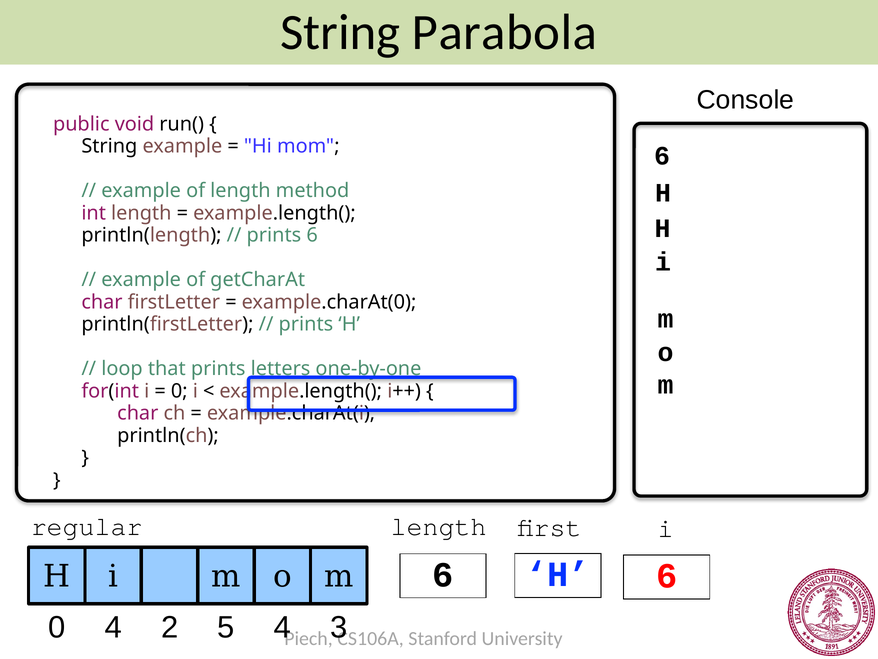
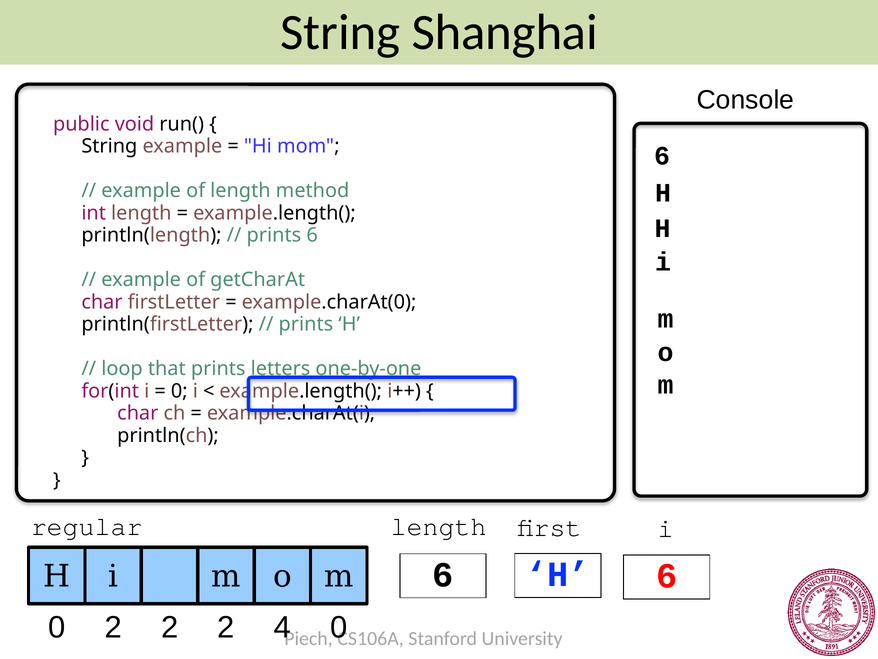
Parabola: Parabola -> Shanghai (505, 32)
0 4: 4 -> 2 (113, 627)
5: 5 -> 2 (226, 627)
4 3: 3 -> 0 (339, 627)
